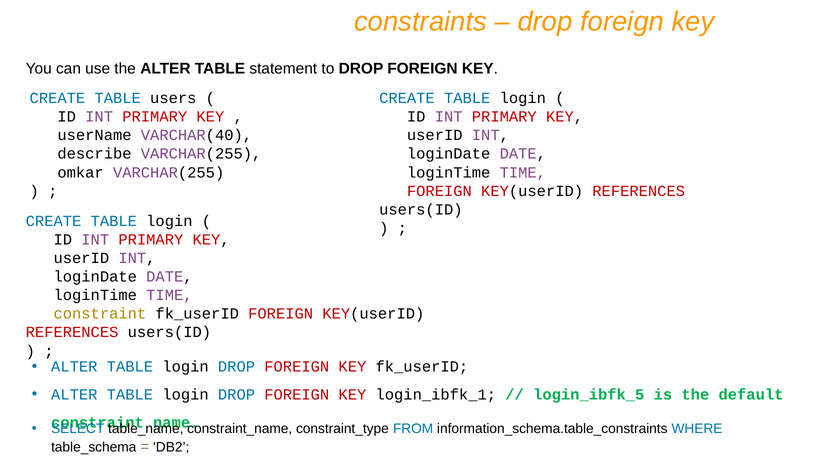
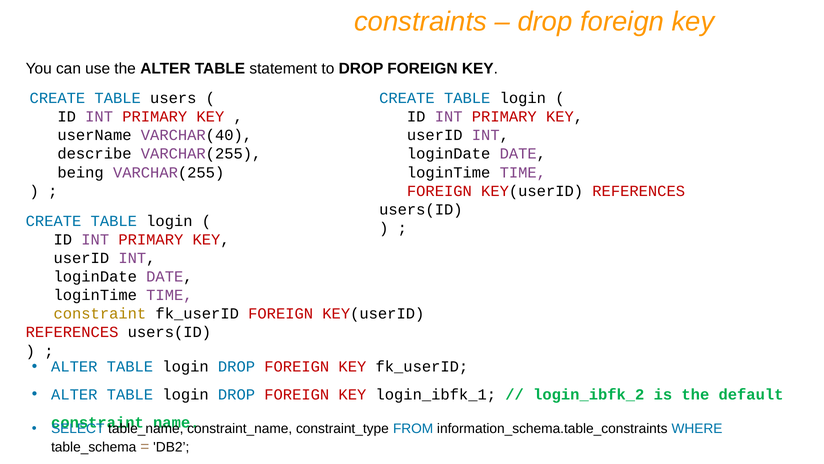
omkar: omkar -> being (81, 172)
login_ibfk_5: login_ibfk_5 -> login_ibfk_2 (589, 394)
